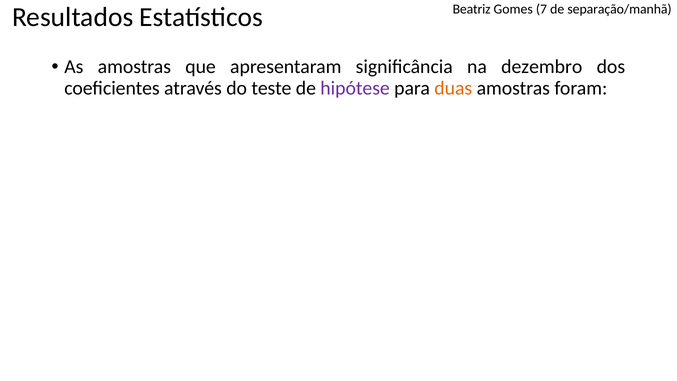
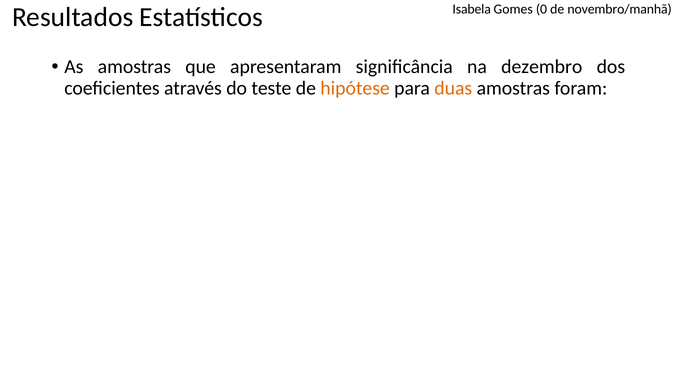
Beatriz: Beatriz -> Isabela (472, 9)
7: 7 -> 0 (541, 9)
separação/manhã: separação/manhã -> novembro/manhã (620, 9)
hipótese colour: purple -> orange (355, 88)
